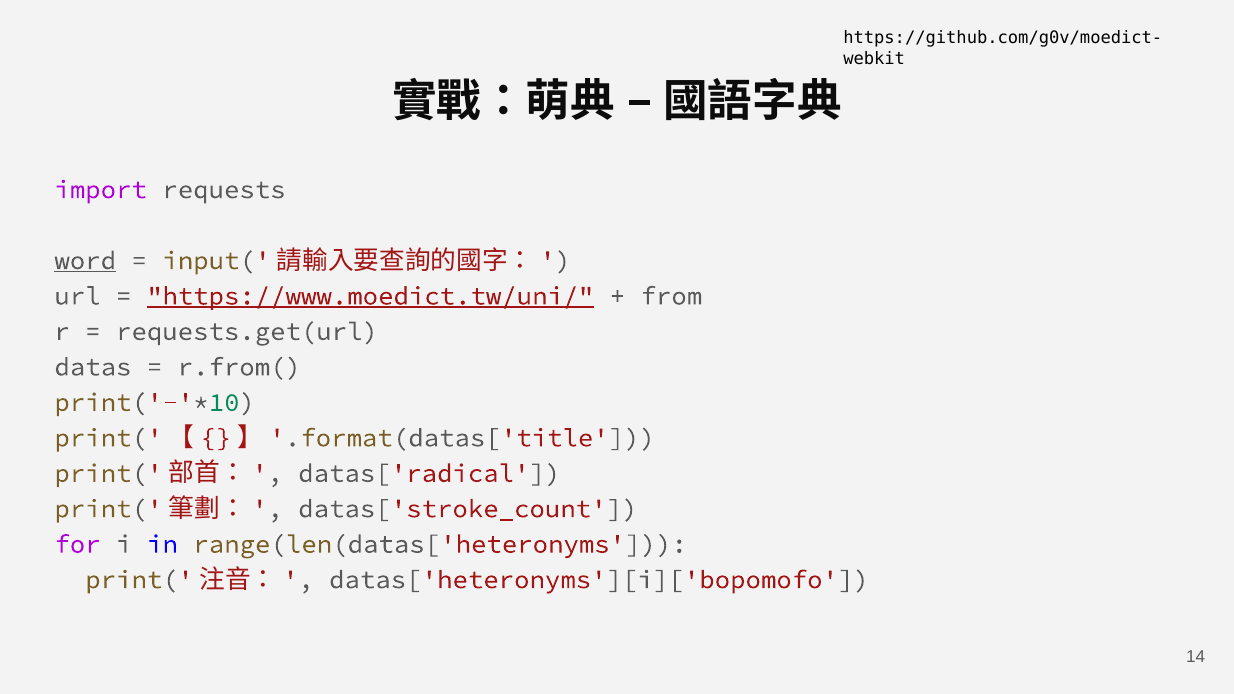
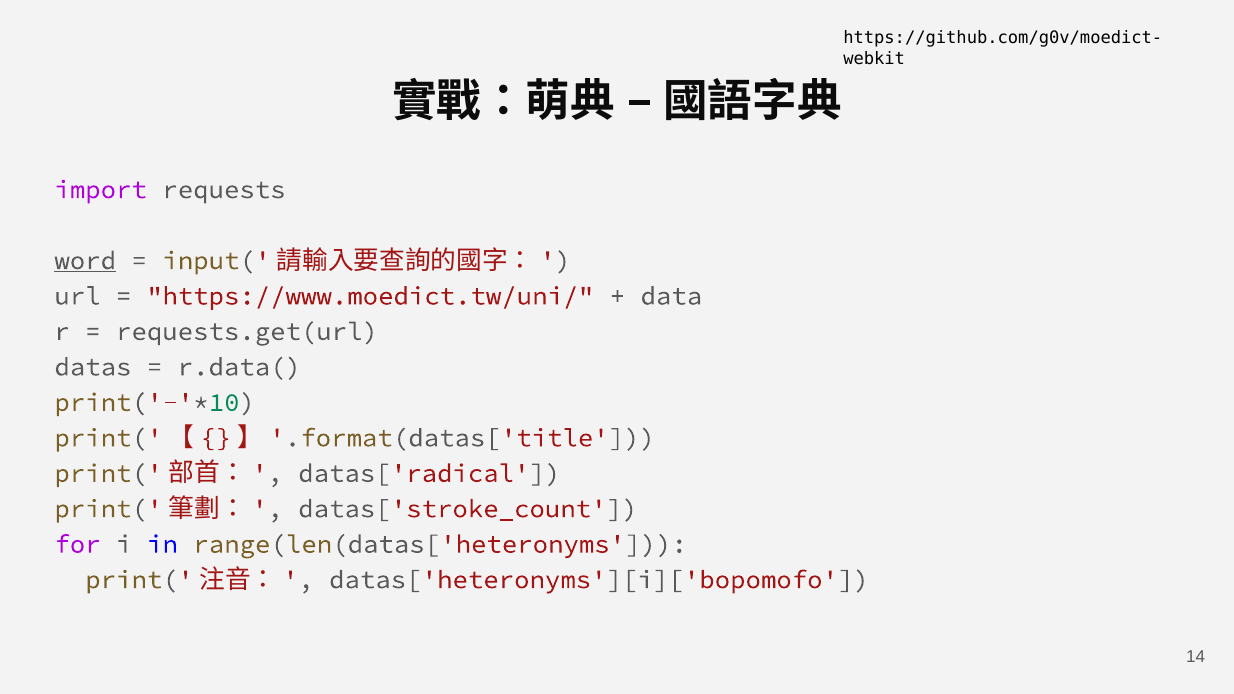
https://www.moedict.tw/uni/ underline: present -> none (370, 296)
from: from -> data (671, 296)
r.from(: r.from( -> r.data( (239, 367)
